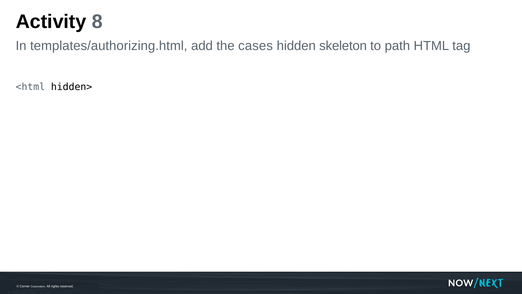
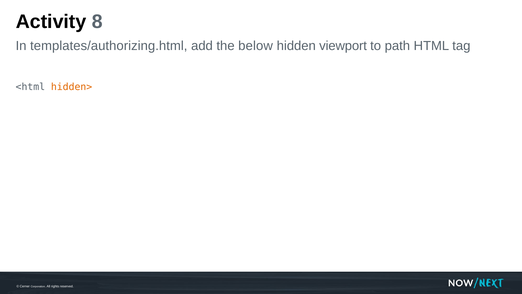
cases: cases -> below (256, 46)
skeleton: skeleton -> viewport (343, 46)
hidden> colour: black -> orange (72, 87)
